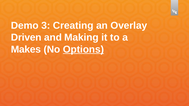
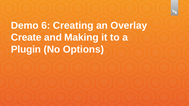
3: 3 -> 6 (46, 26)
Driven: Driven -> Create (26, 38)
Makes: Makes -> Plugin (26, 49)
Options underline: present -> none (83, 49)
